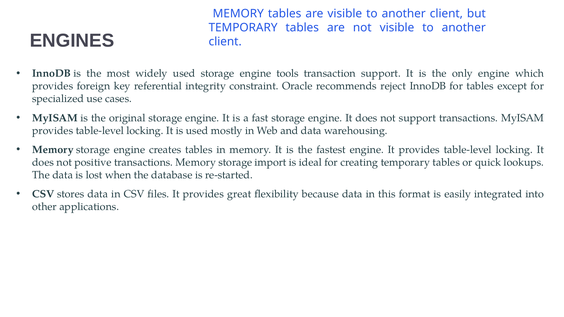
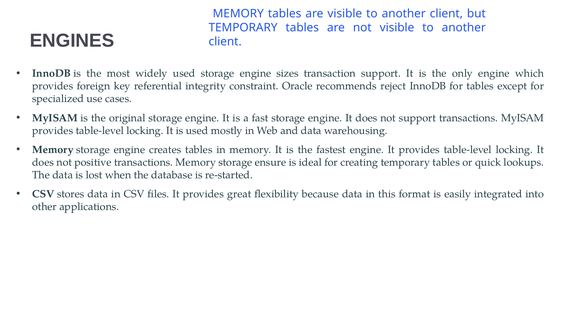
tools: tools -> sizes (288, 74)
import: import -> ensure (270, 162)
